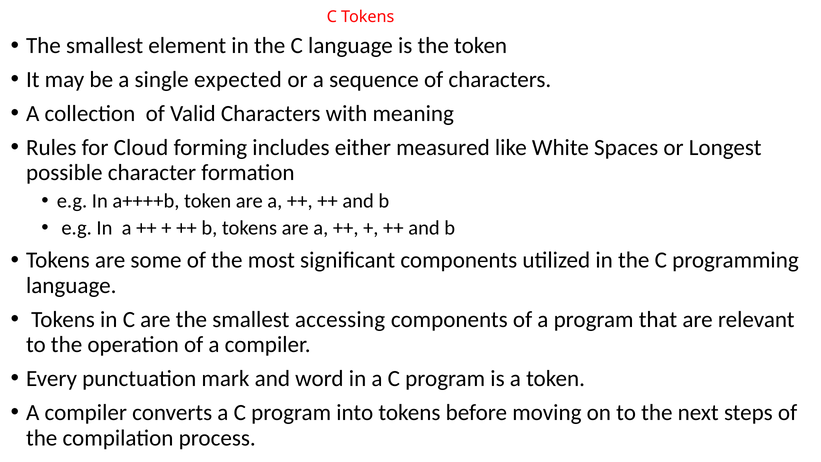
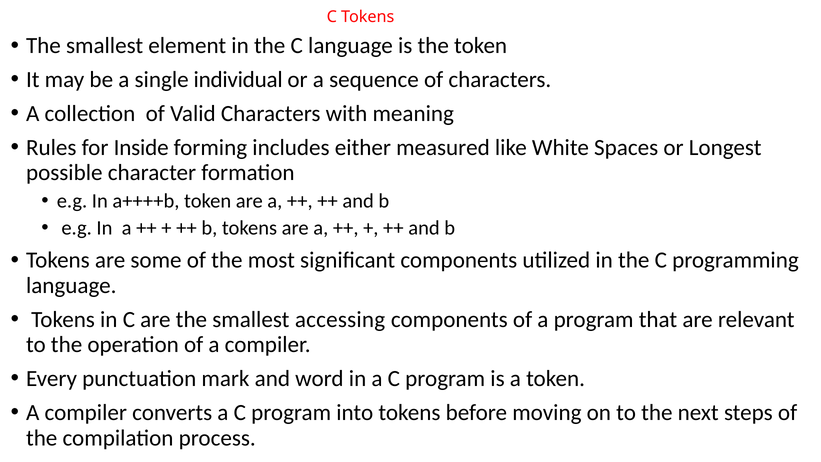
expected: expected -> individual (238, 80)
Cloud: Cloud -> Inside (141, 147)
